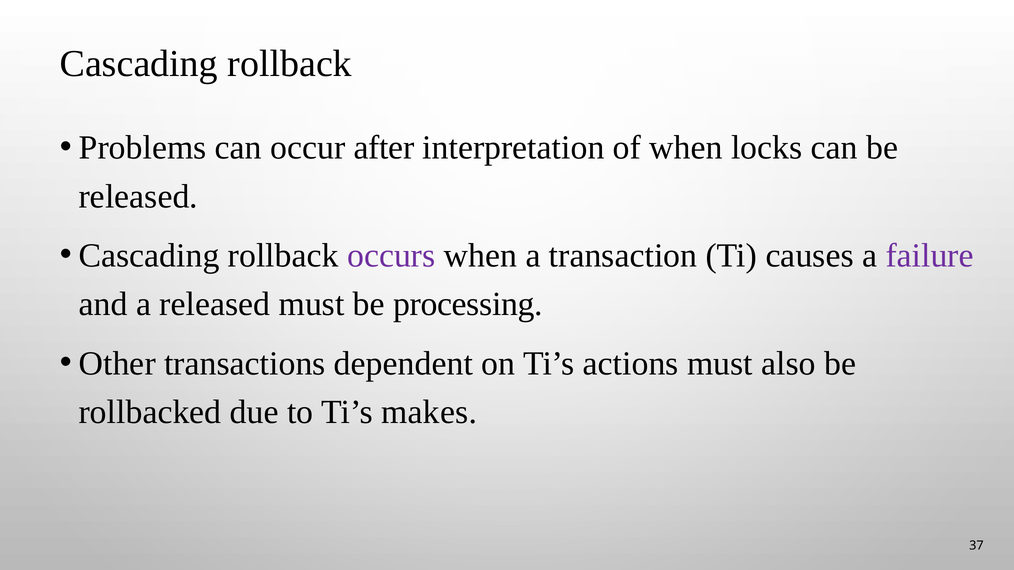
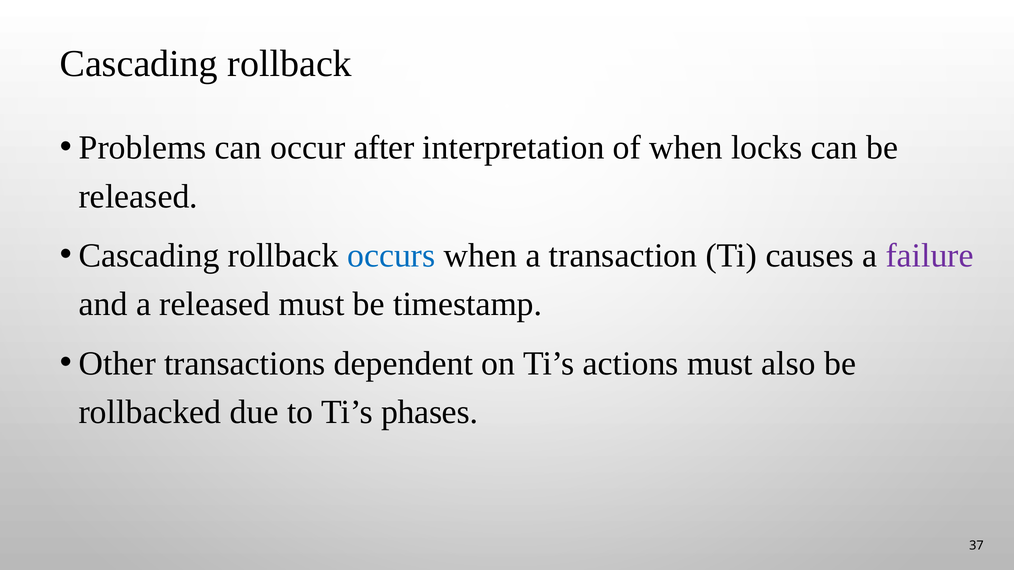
occurs colour: purple -> blue (391, 256)
processing: processing -> timestamp (468, 304)
makes: makes -> phases (430, 412)
